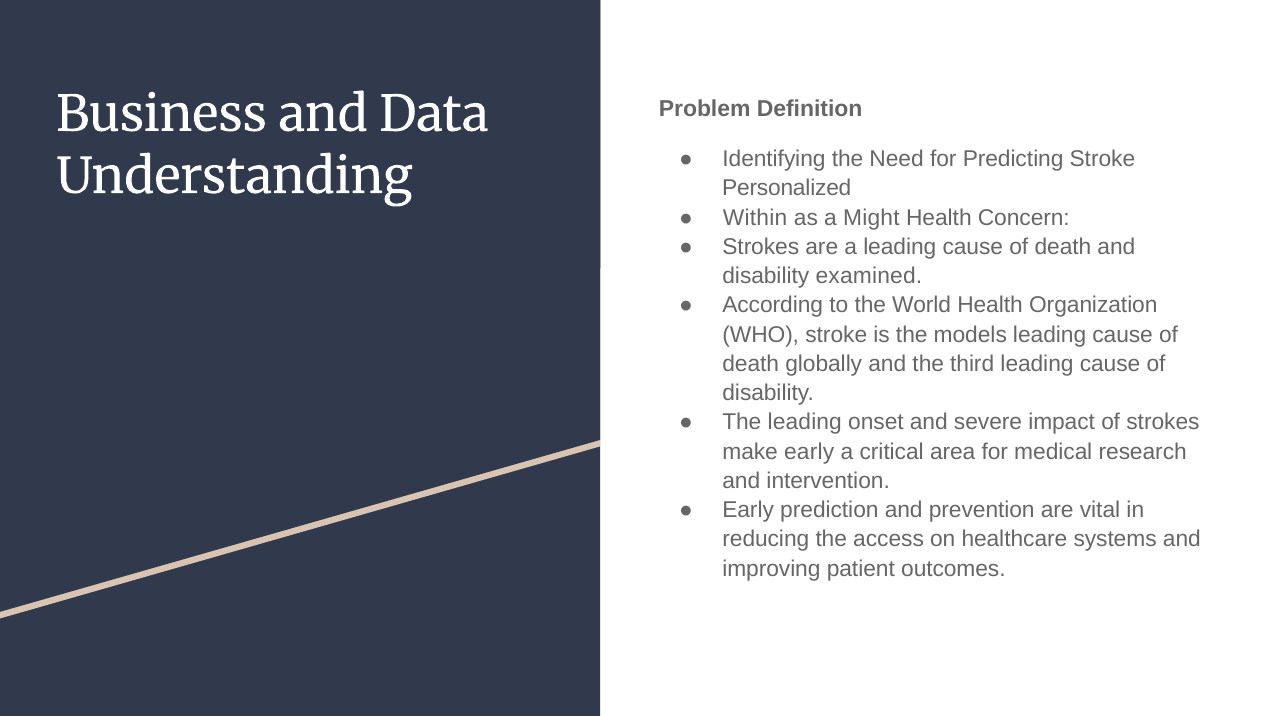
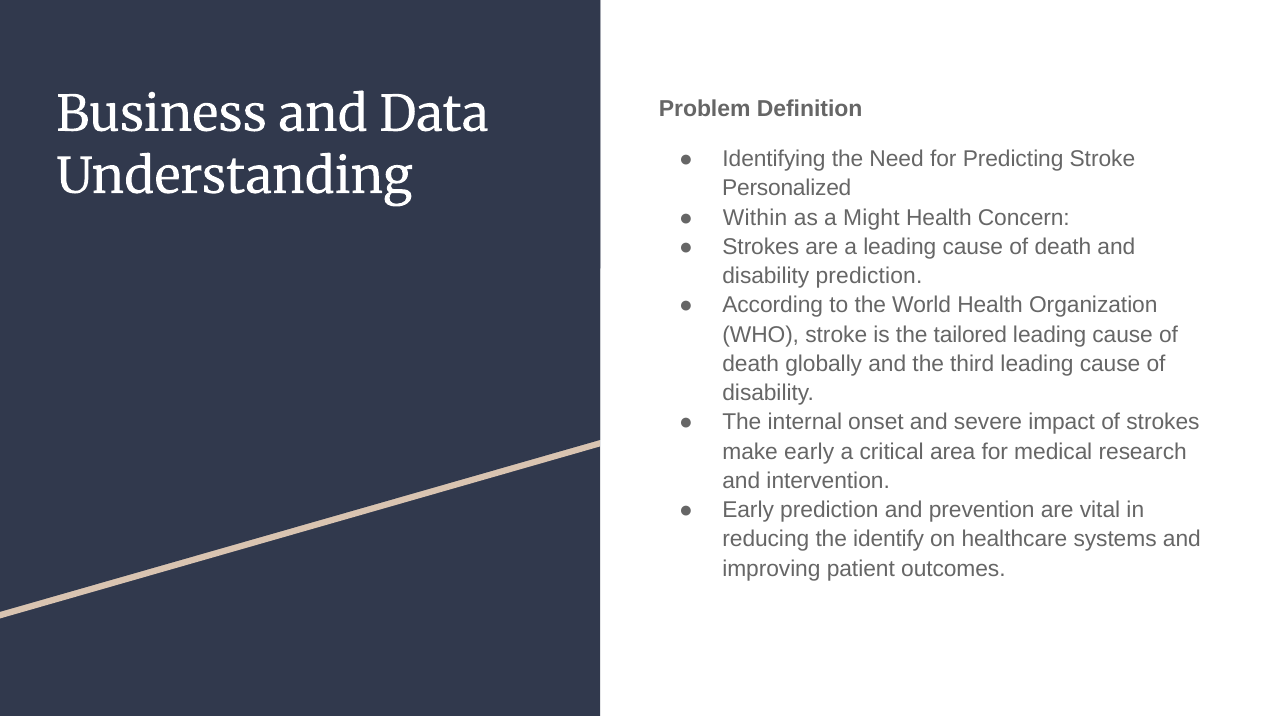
disability examined: examined -> prediction (869, 276)
models: models -> tailored (970, 334)
The leading: leading -> internal (805, 422)
access: access -> identify (889, 539)
